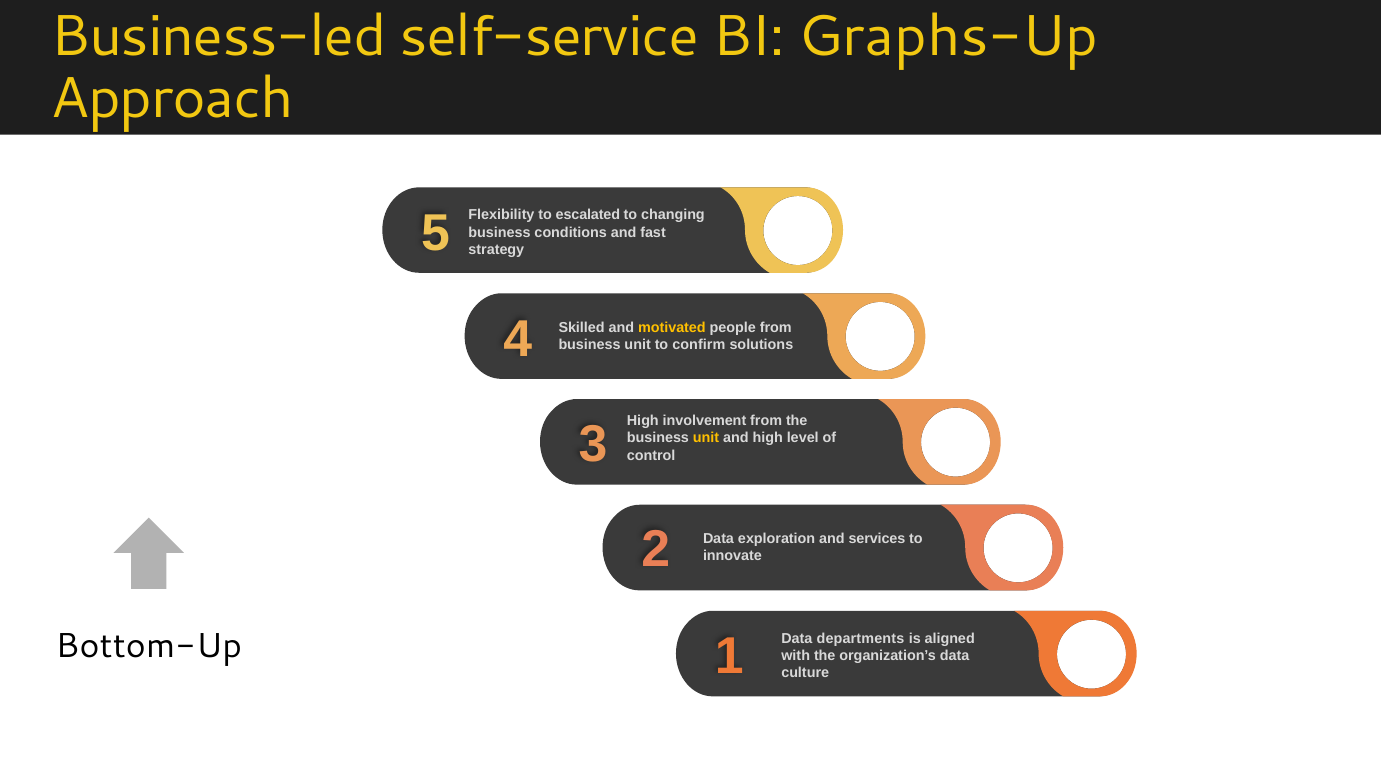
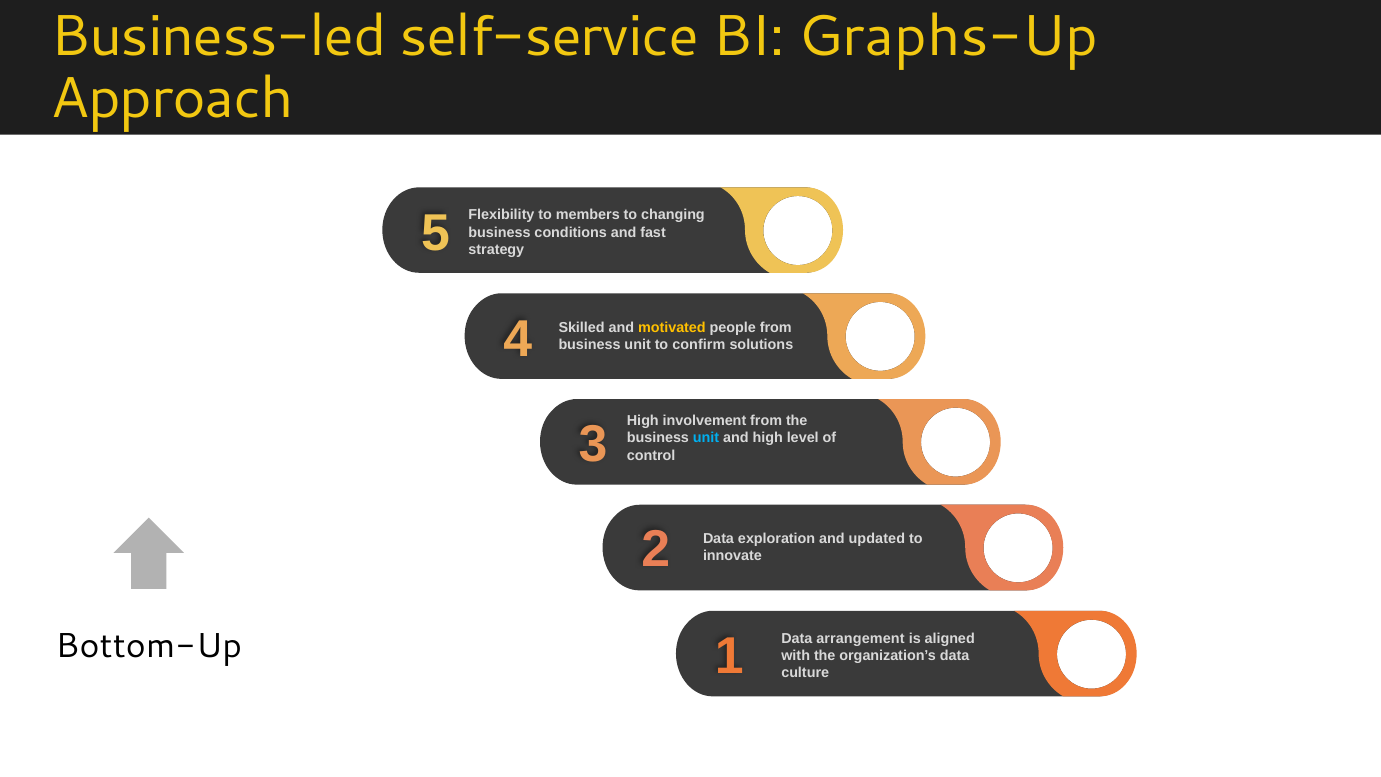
escalated: escalated -> members (588, 215)
unit colour: yellow -> light blue (706, 438)
services: services -> updated (877, 538)
departments: departments -> arrangement (860, 638)
